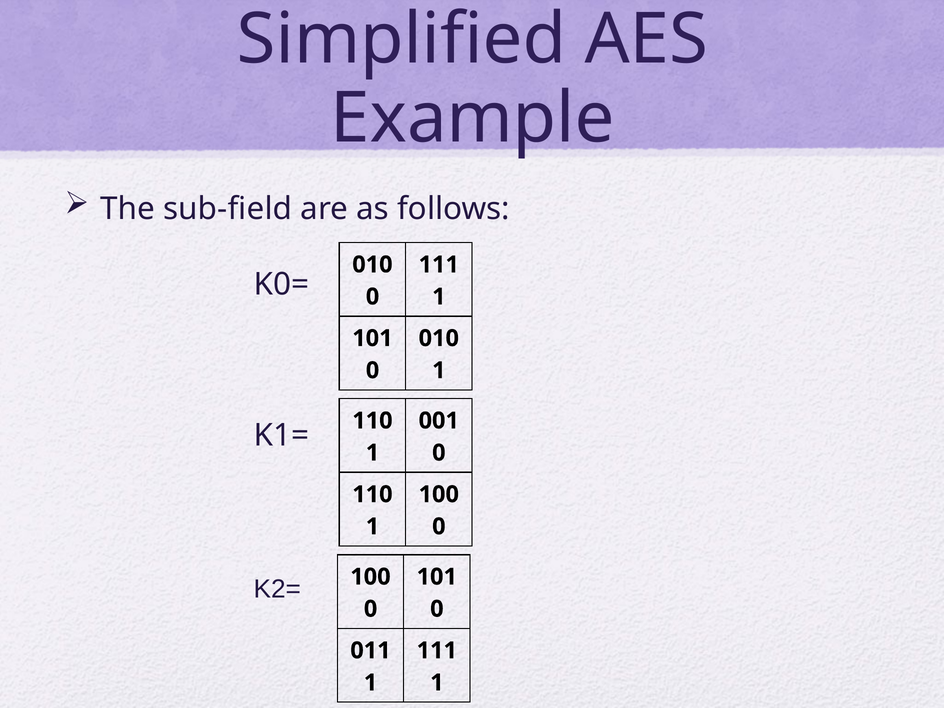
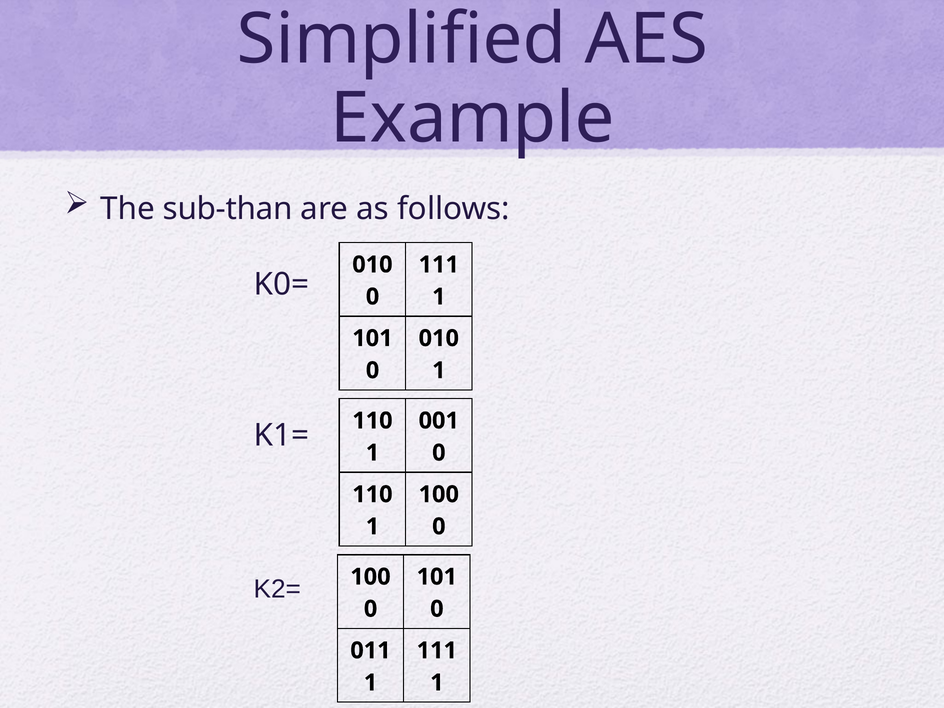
sub-field: sub-field -> sub-than (228, 209)
